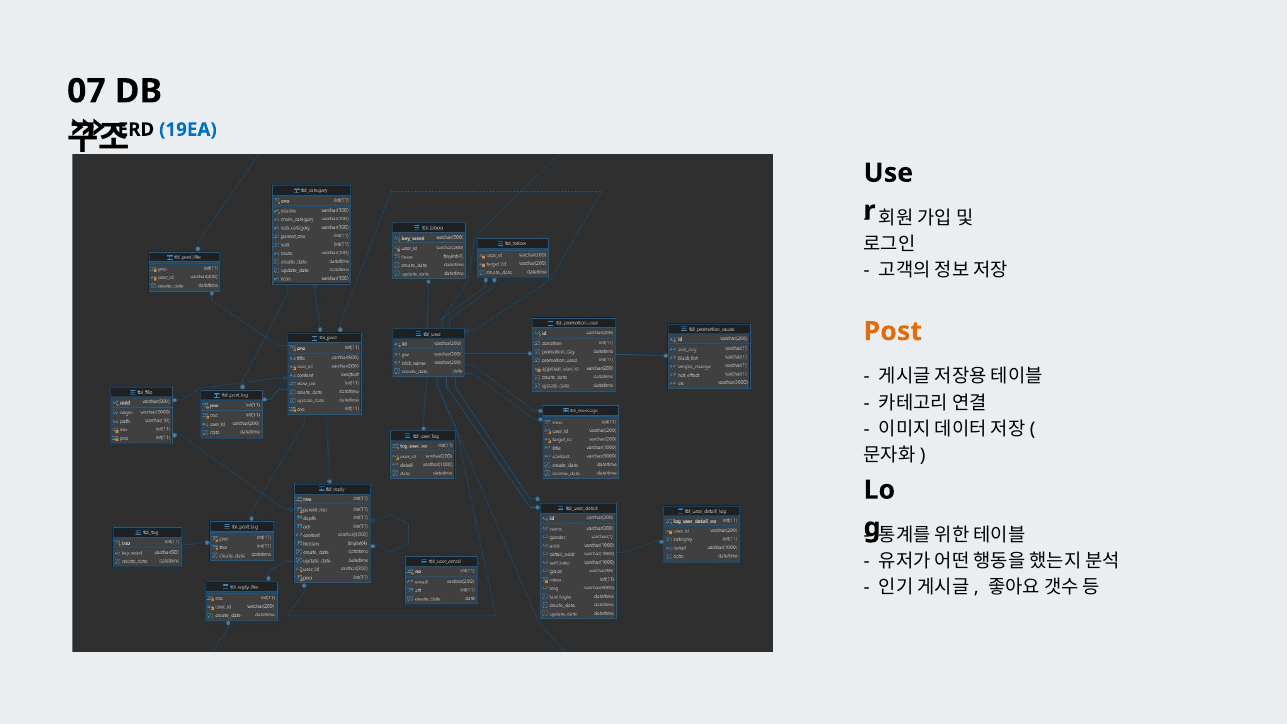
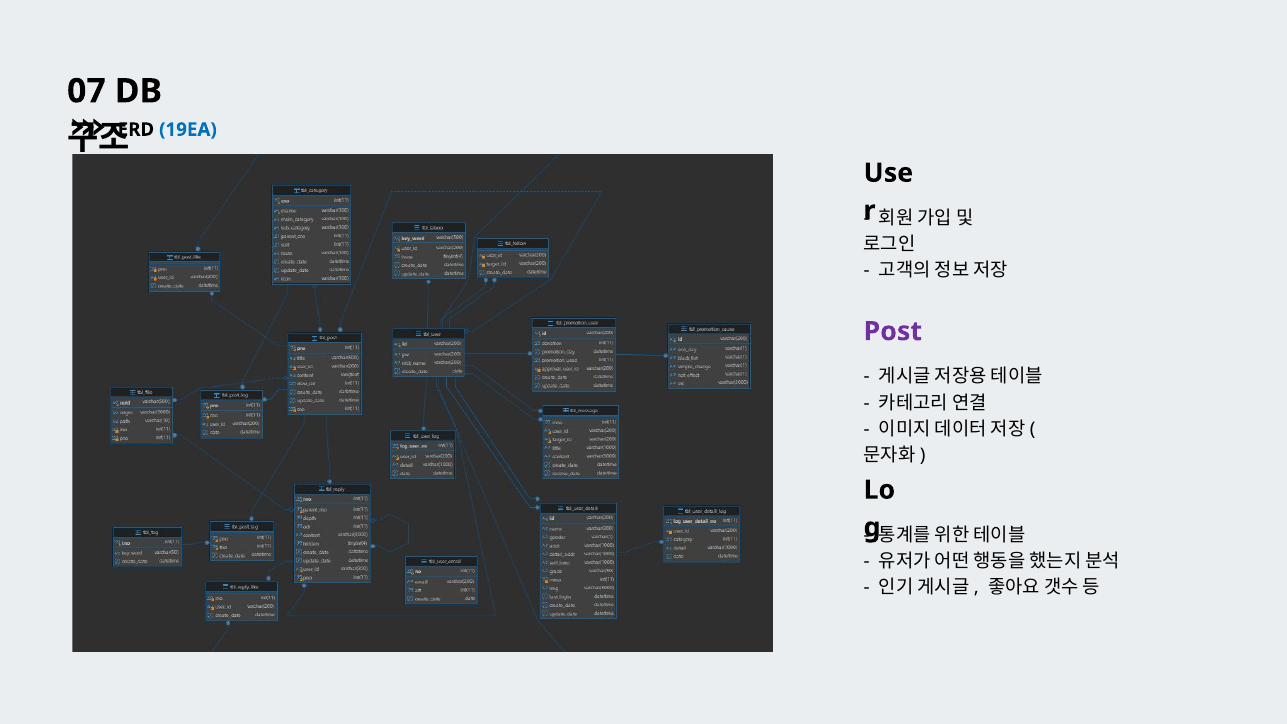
Post colour: orange -> purple (893, 331)
